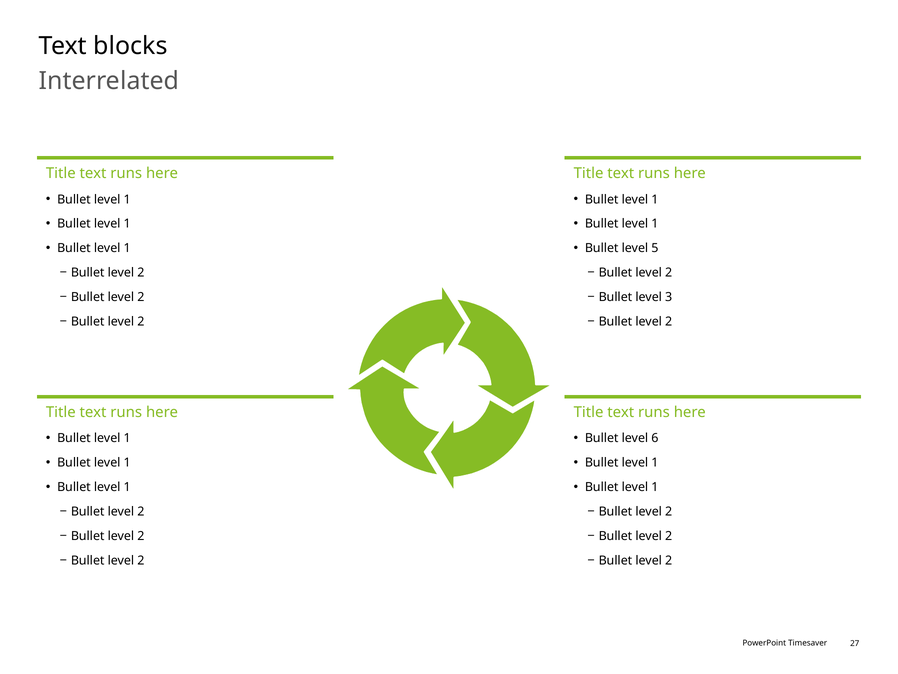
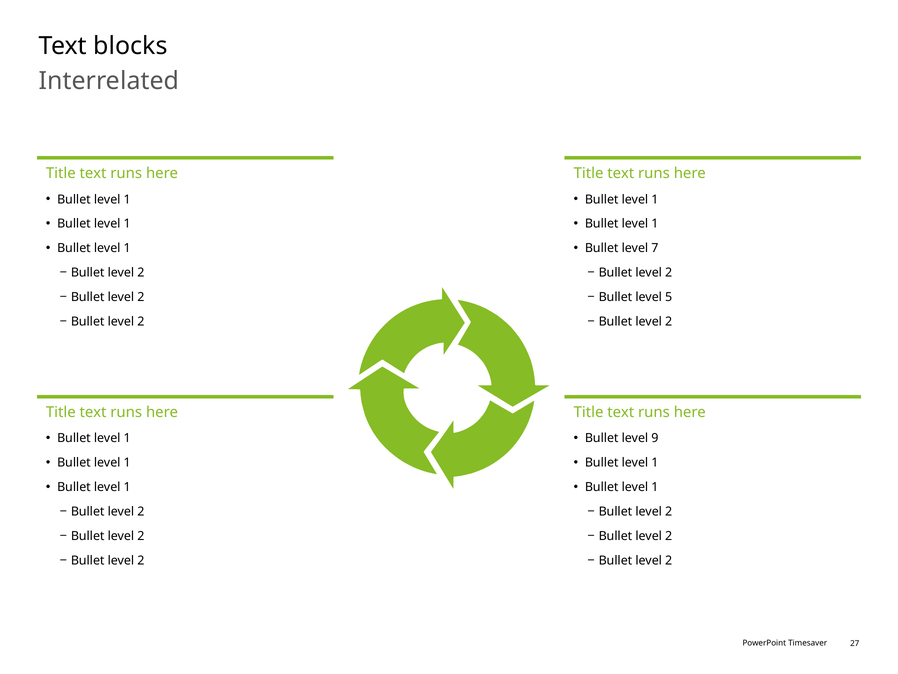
5: 5 -> 7 (655, 248)
3: 3 -> 5 (669, 297)
6: 6 -> 9 (655, 438)
